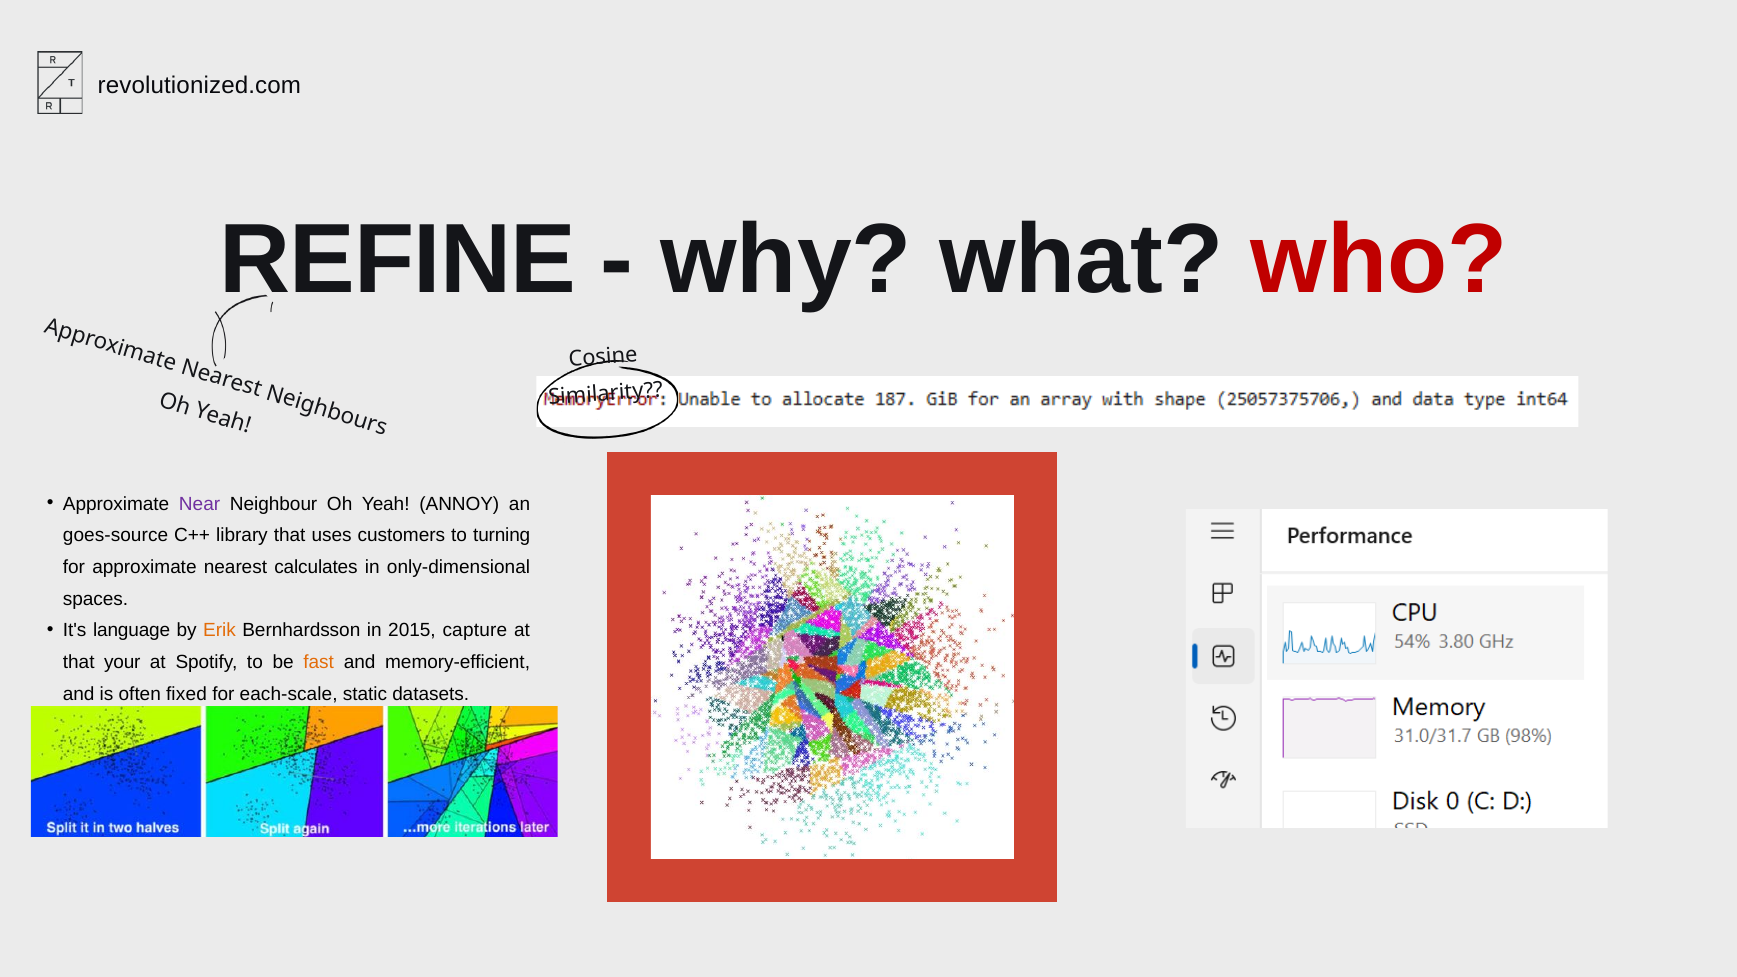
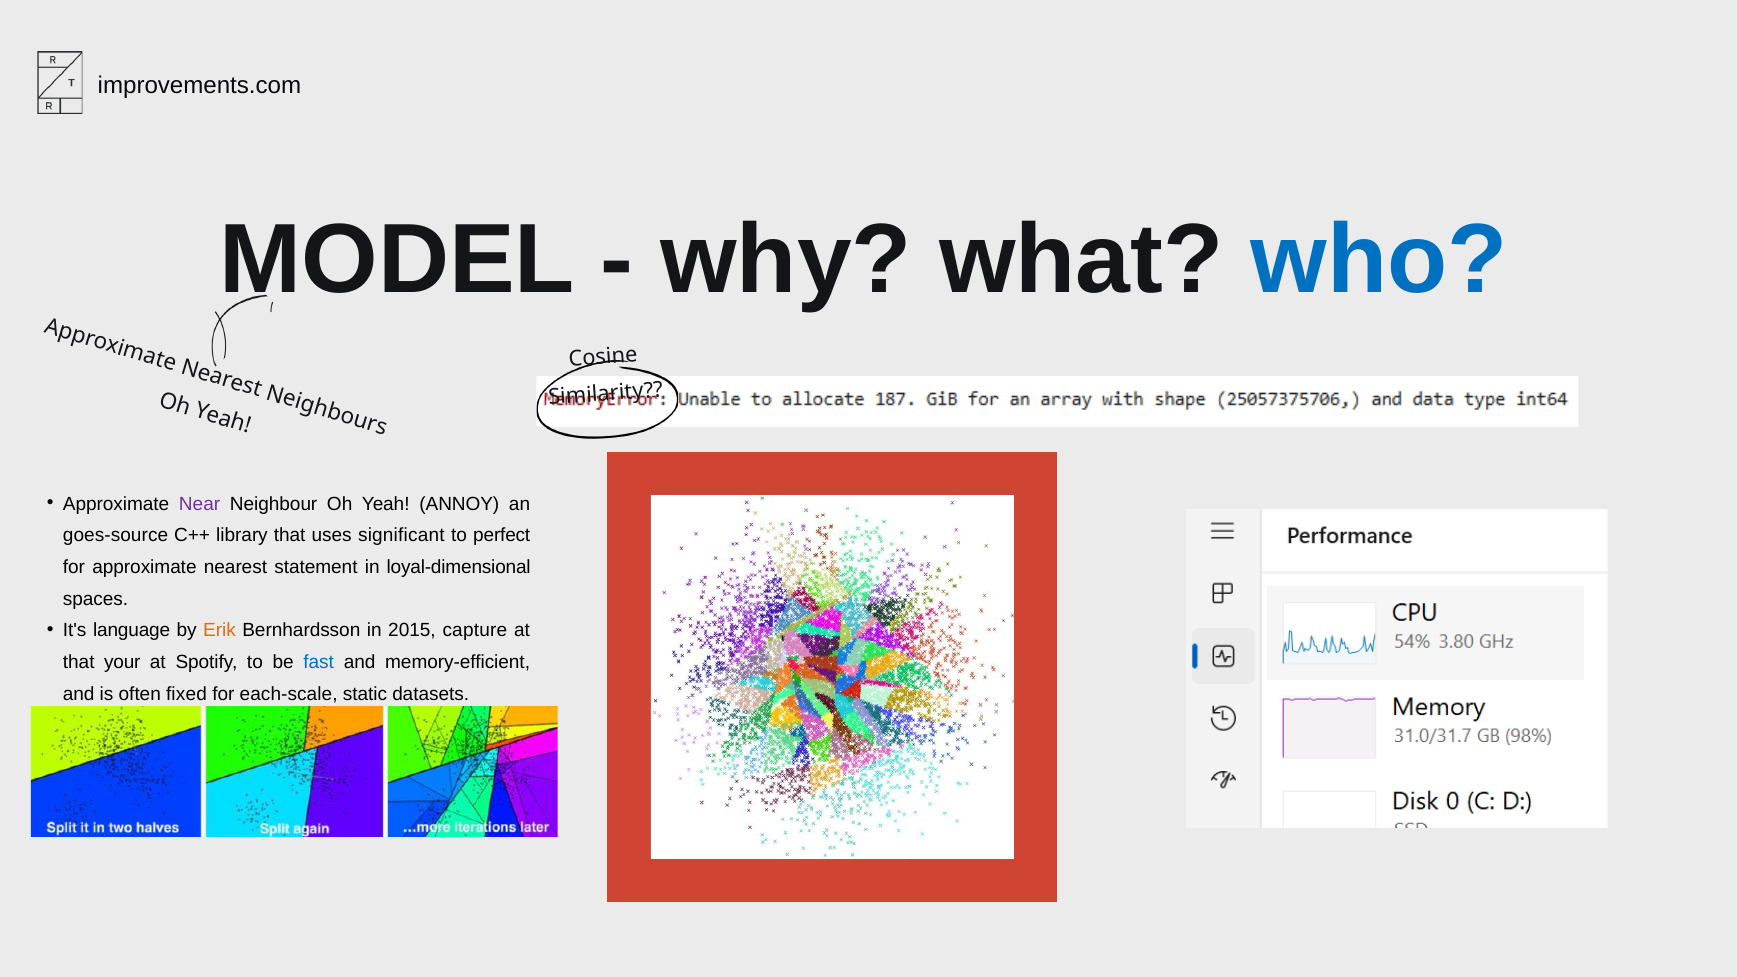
revolutionized.com: revolutionized.com -> improvements.com (199, 86)
REFINE: REFINE -> MODEL (397, 260)
who colour: red -> blue (1379, 260)
customers: customers -> significant (401, 536)
turning: turning -> perfect (502, 536)
calculates: calculates -> statement (316, 567)
only-dimensional: only-dimensional -> loyal-dimensional (459, 567)
fast colour: orange -> blue (319, 662)
